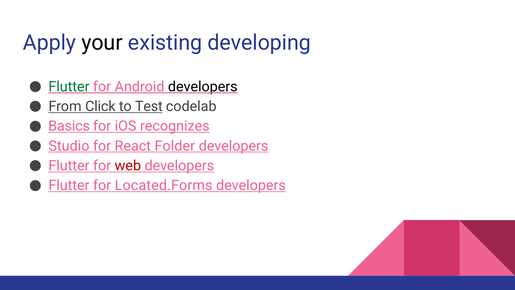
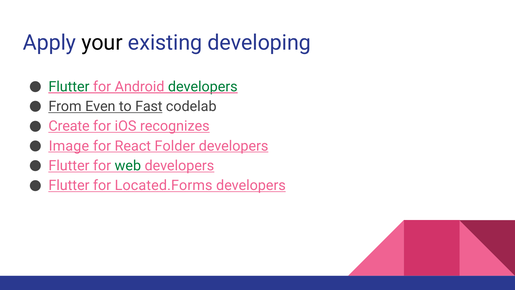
developers colour: black -> green (203, 87)
Click: Click -> Even (100, 106)
Test: Test -> Fast (149, 106)
Basics: Basics -> Create (69, 126)
Studio: Studio -> Image (69, 146)
web colour: red -> green (128, 166)
